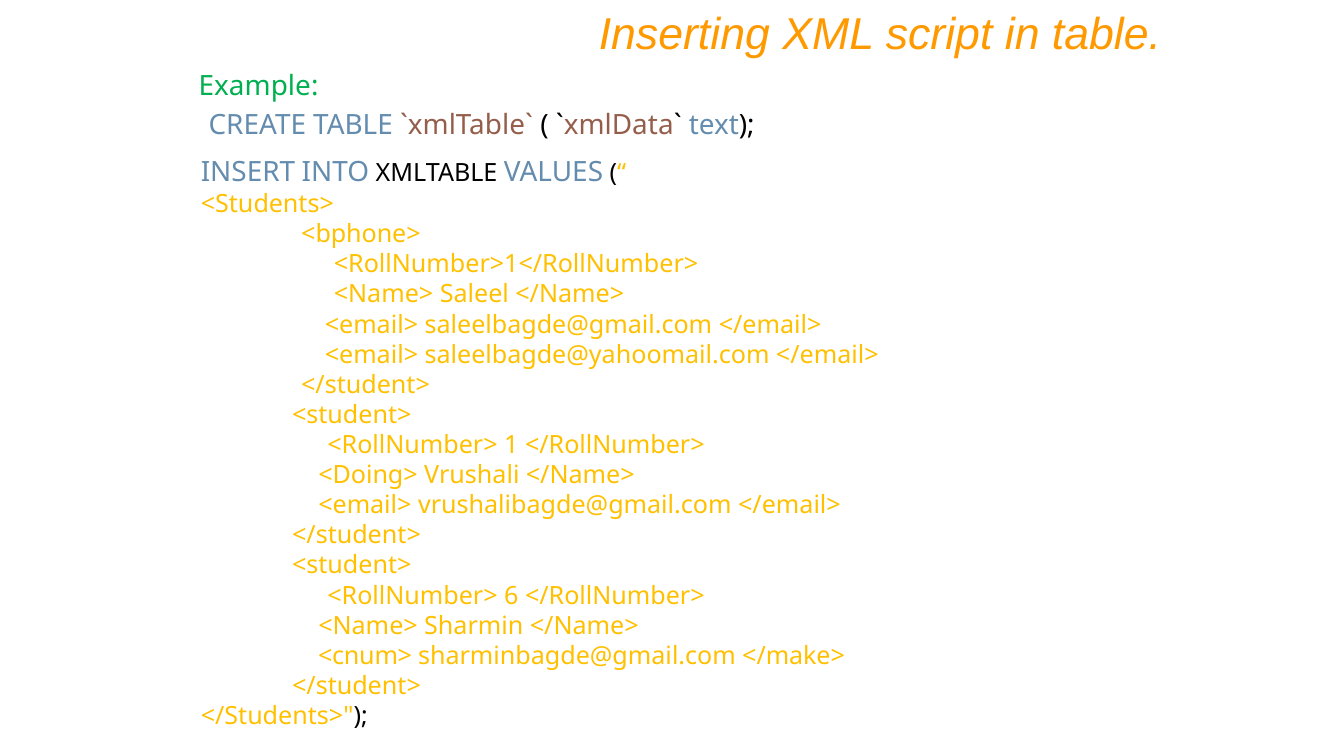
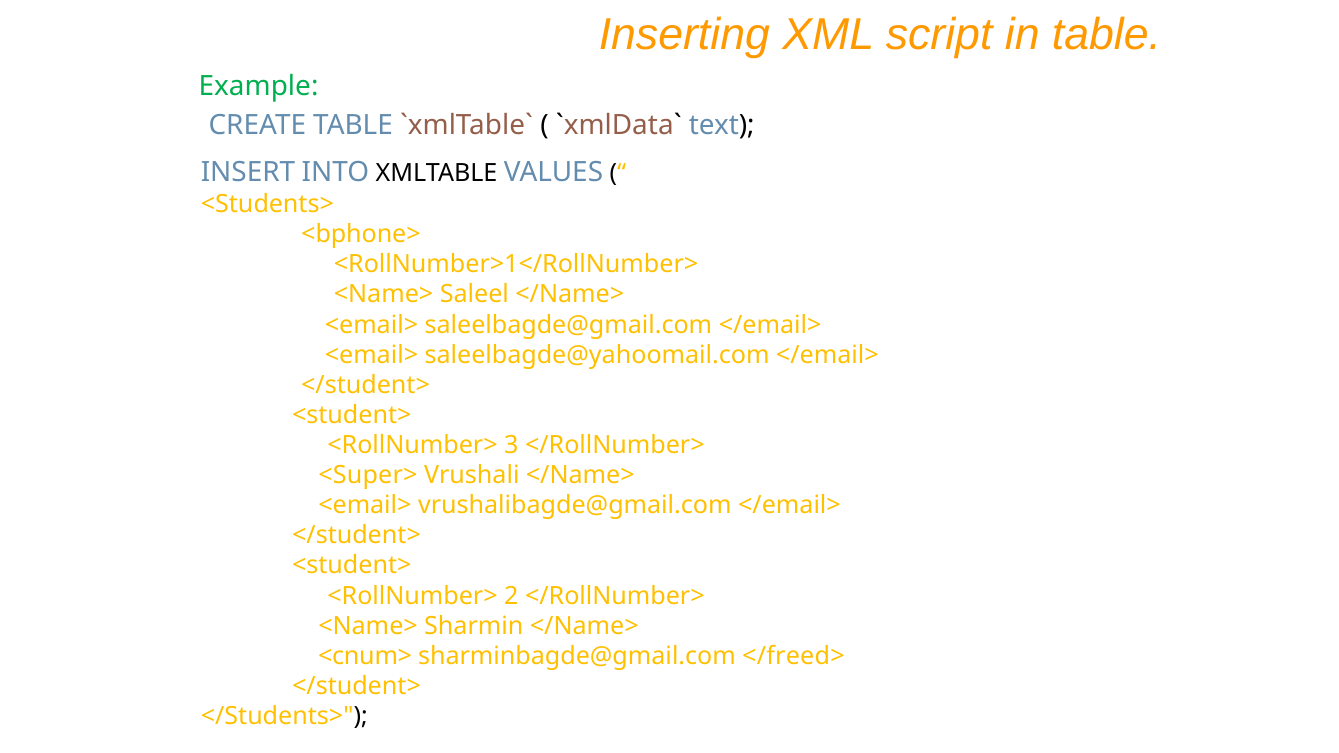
1: 1 -> 3 (511, 445)
<Doing>: <Doing> -> <Super> (368, 475)
6: 6 -> 2 (511, 596)
</make>: </make> -> </freed> (793, 656)
